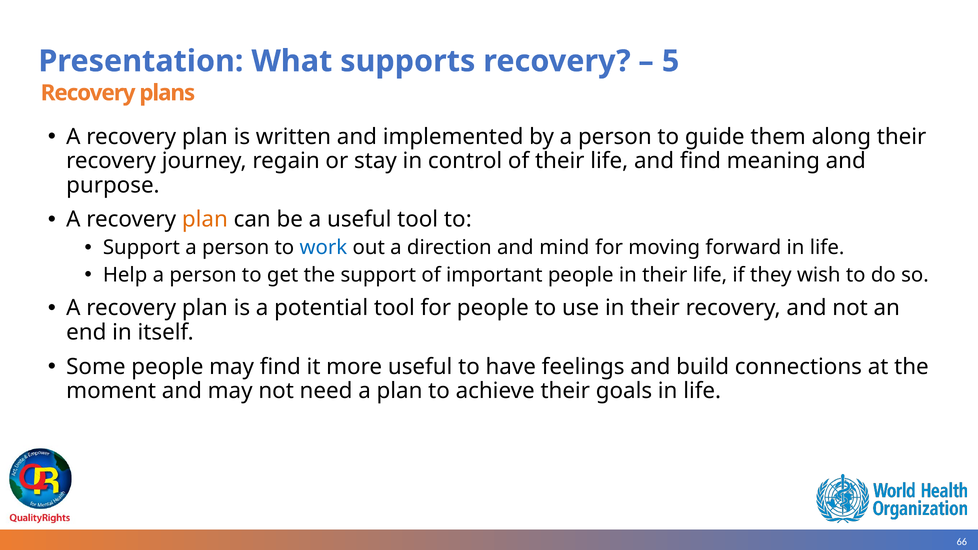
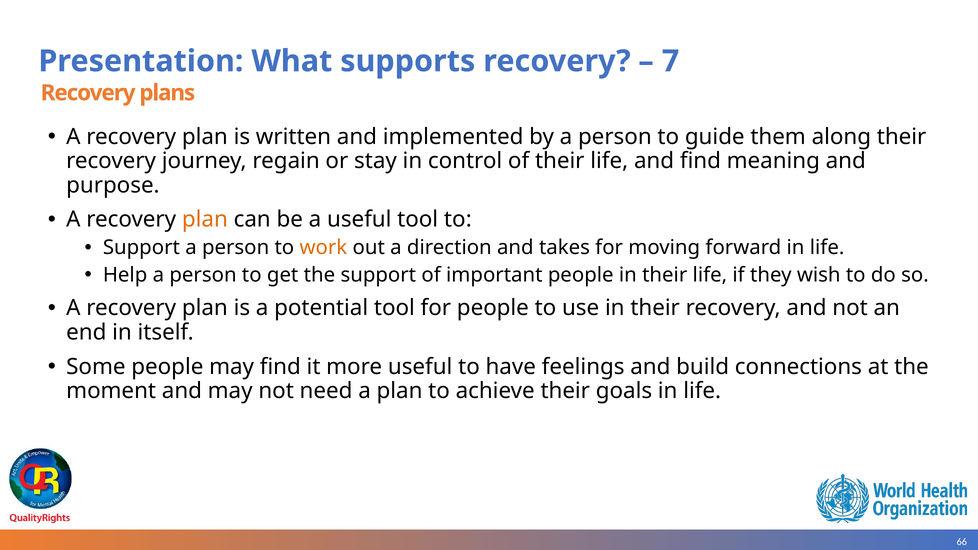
5: 5 -> 7 (671, 61)
work colour: blue -> orange (323, 248)
mind: mind -> takes (564, 248)
